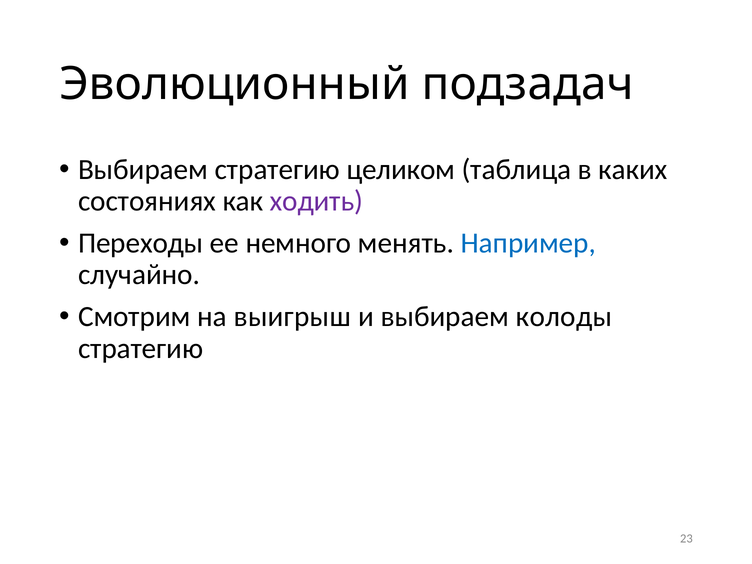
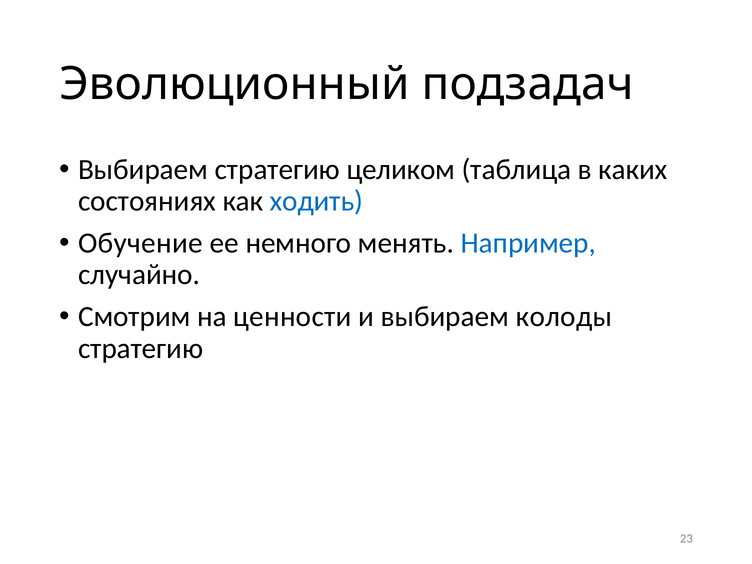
ходить colour: purple -> blue (316, 201)
Переходы: Переходы -> Обучение (141, 243)
выигрыш: выигрыш -> ценности (292, 317)
